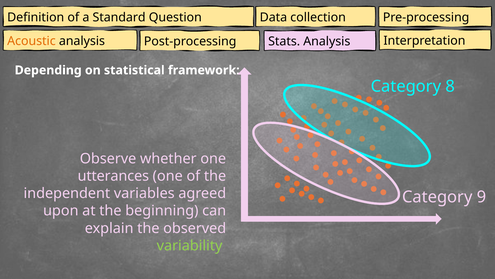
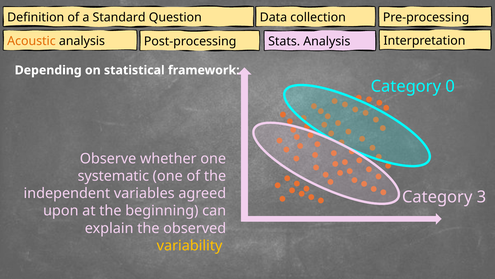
8: 8 -> 0 (450, 86)
utterances: utterances -> systematic (113, 176)
9: 9 -> 3 (481, 197)
variability colour: light green -> yellow (190, 245)
